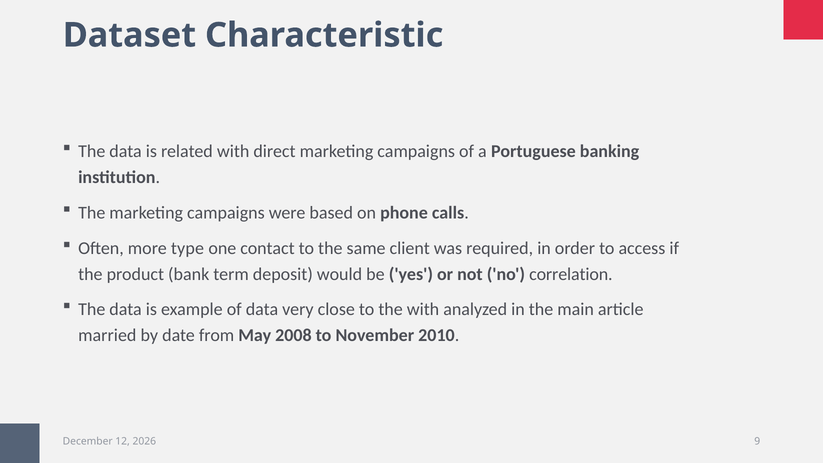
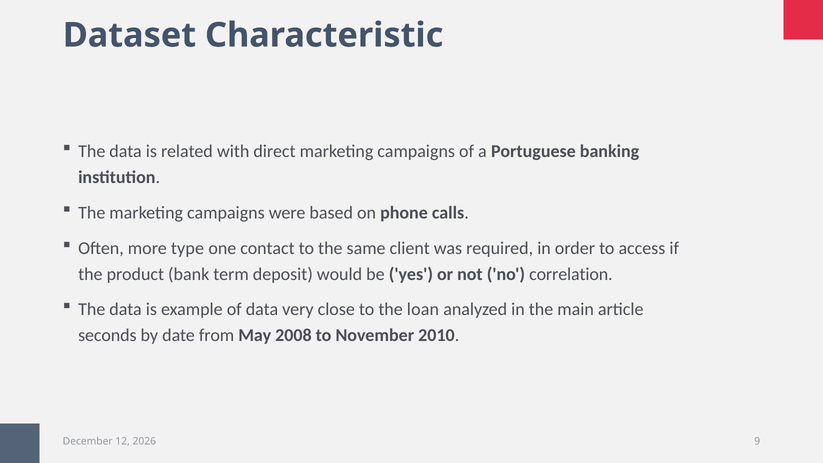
the with: with -> loan (423, 309)
married: married -> seconds (107, 335)
